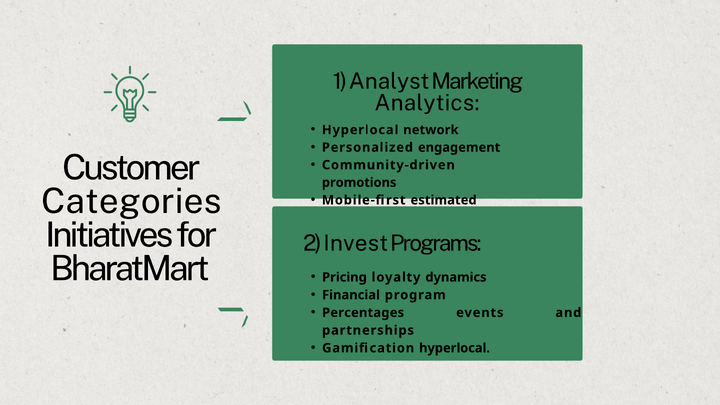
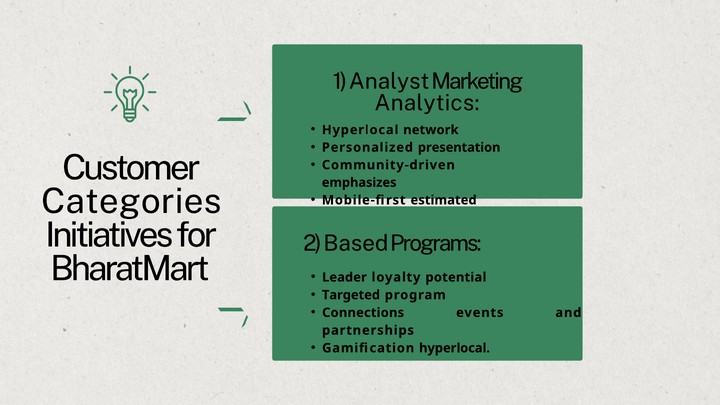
engagement: engagement -> presentation (459, 147)
promotions: promotions -> emphasizes (359, 183)
Invest: Invest -> Based (356, 243)
Pricing: Pricing -> Leader (344, 277)
dynamics: dynamics -> potential (456, 277)
Financial: Financial -> Targeted (351, 295)
Percentages: Percentages -> Connections (363, 313)
